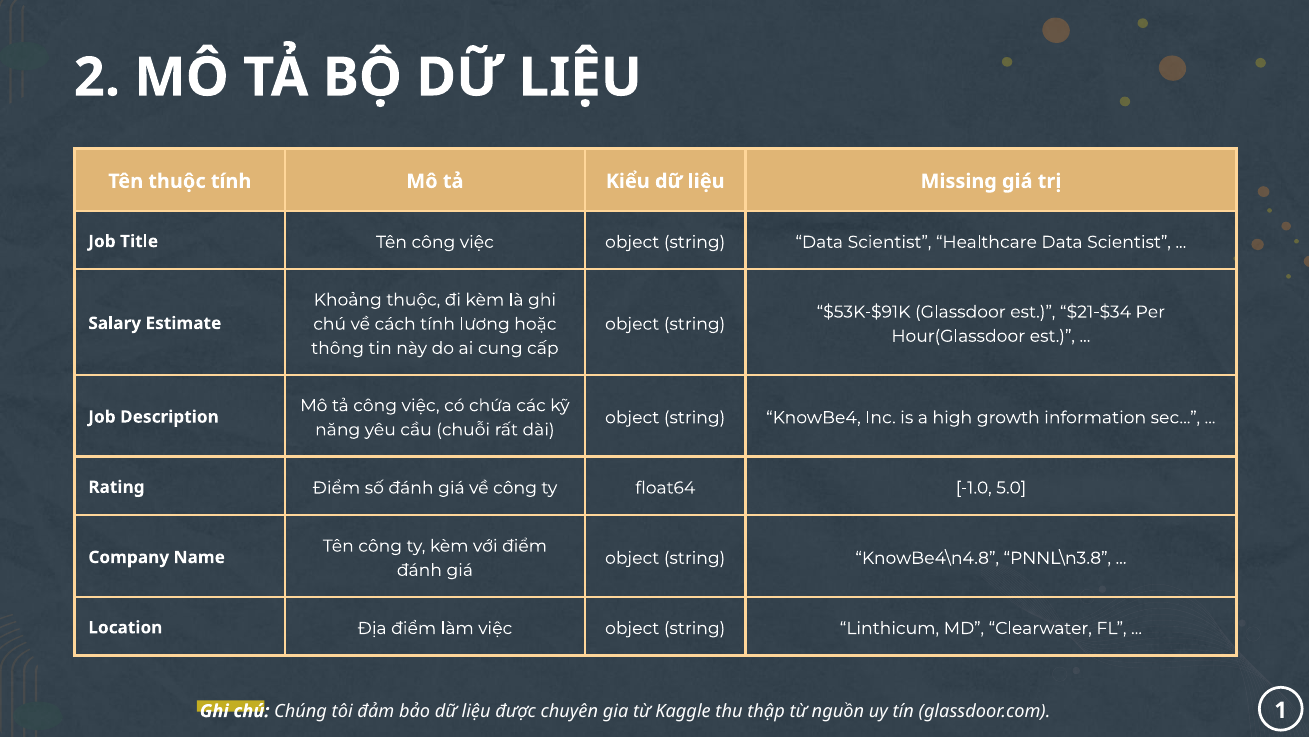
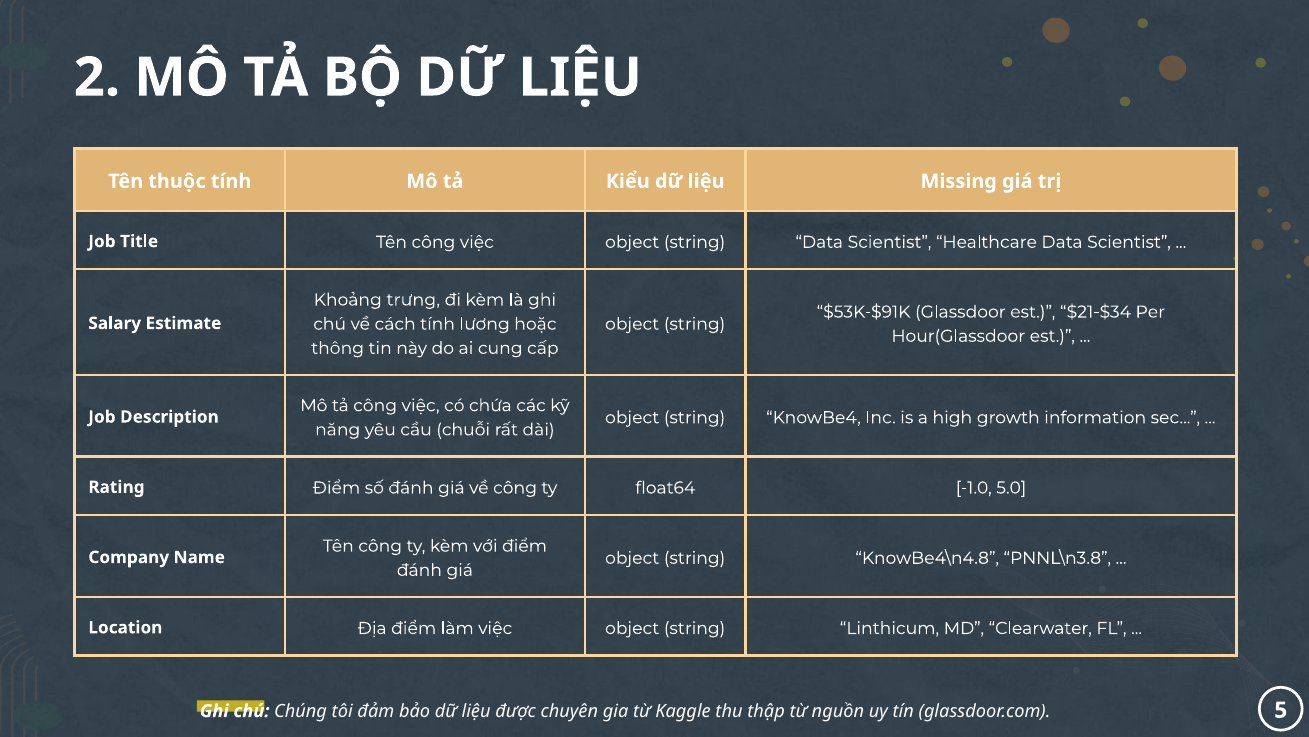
Khoảng thuộc: thuộc -> trưng (413, 300)
1: 1 -> 5 (1281, 710)
